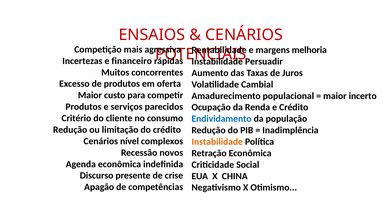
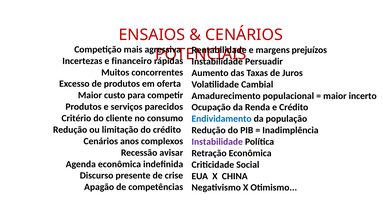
melhoria: melhoria -> prejuízos (309, 50)
nível: nível -> anos (129, 141)
Instabilidade colour: orange -> purple (217, 142)
novos: novos -> avisar (171, 153)
